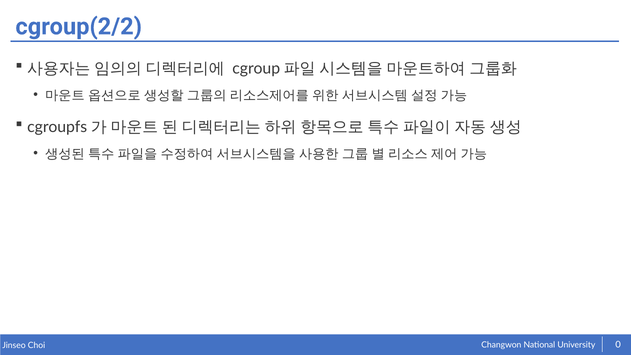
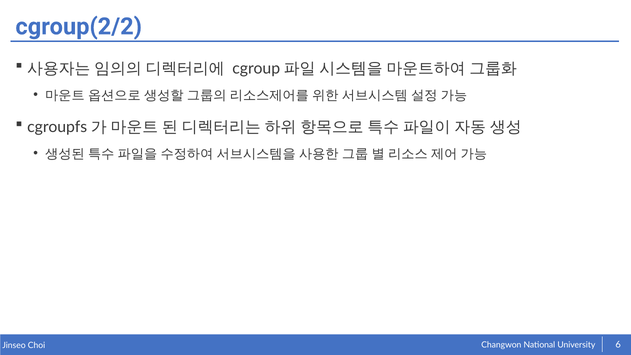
0: 0 -> 6 (618, 345)
